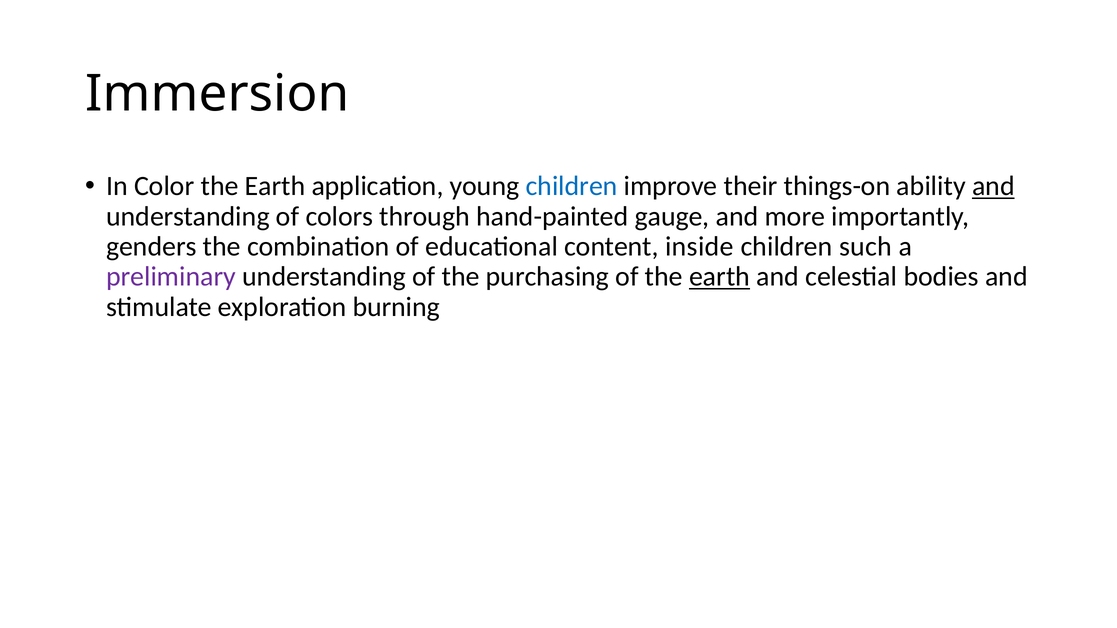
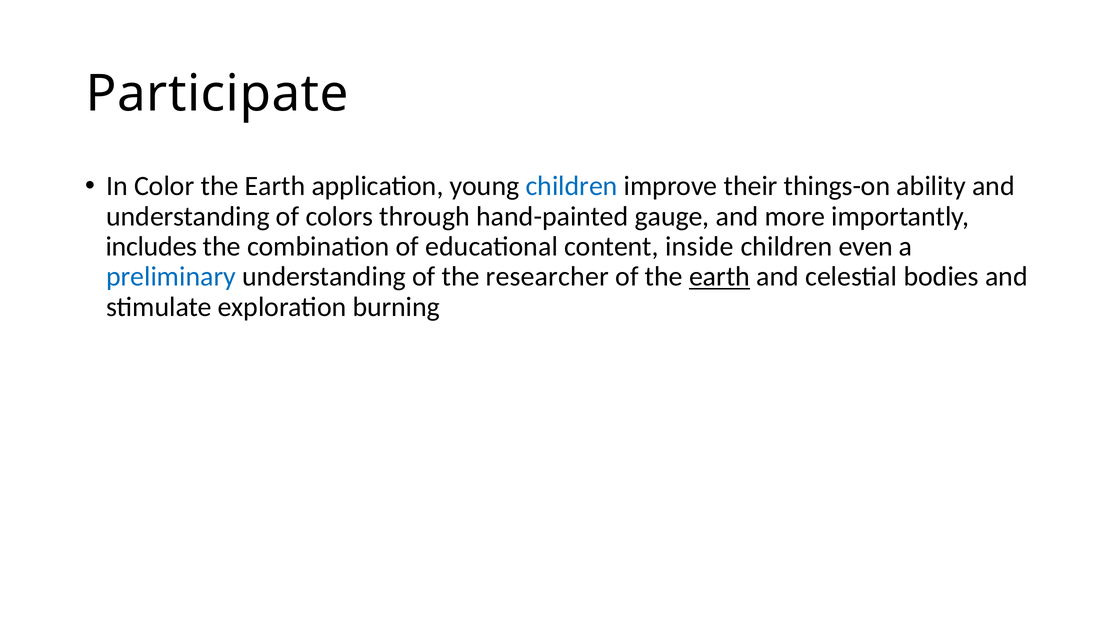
Immersion: Immersion -> Participate (217, 94)
and underline: present -> none (993, 186)
genders: genders -> includes (151, 247)
such: such -> even (866, 247)
preliminary colour: purple -> blue (171, 277)
purchasing: purchasing -> researcher (547, 277)
